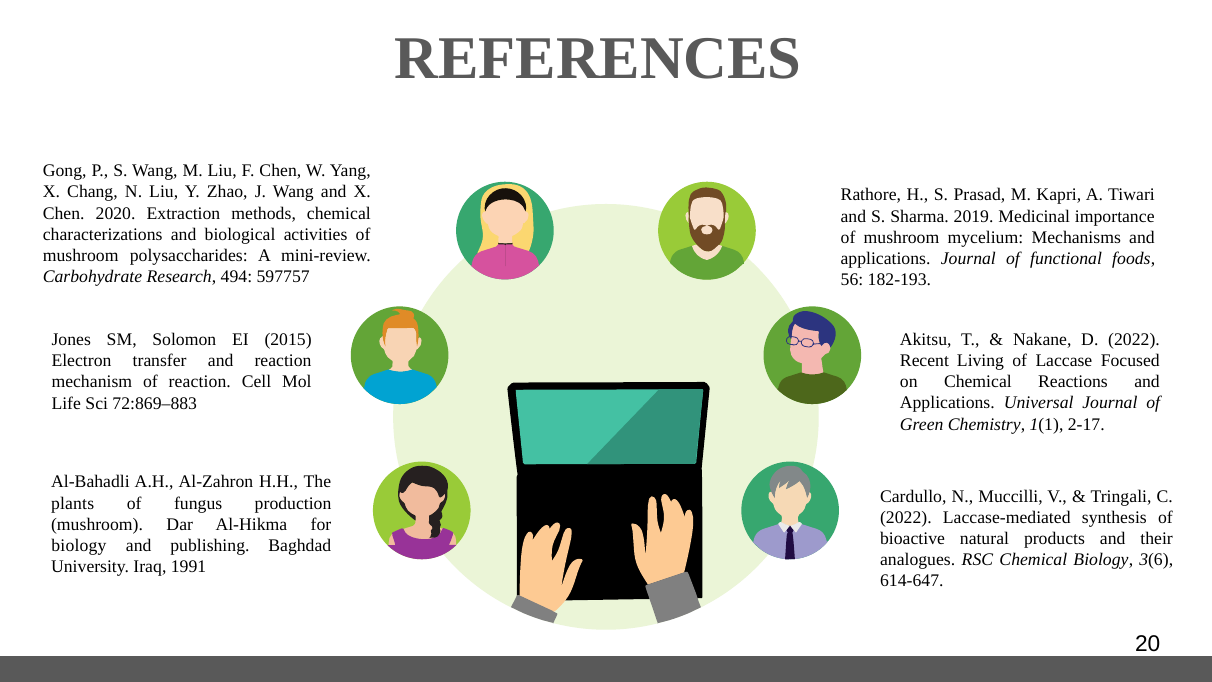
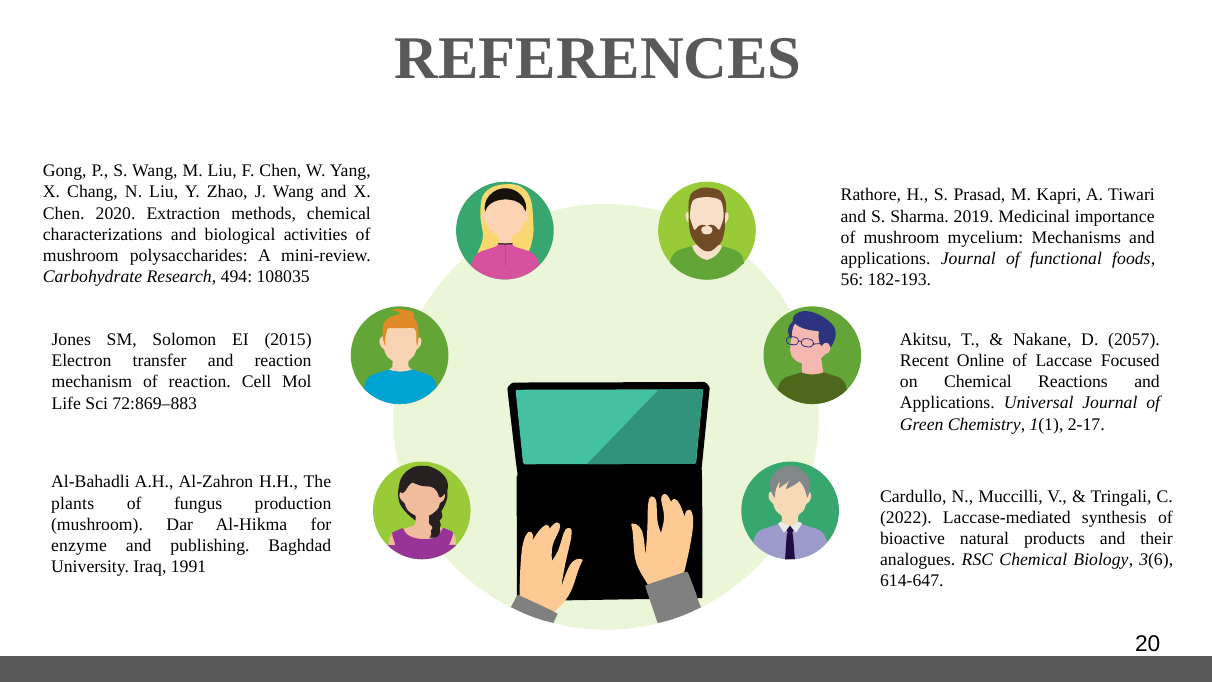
597757: 597757 -> 108035 (283, 277)
D 2022: 2022 -> 2057 (1134, 339)
Living: Living -> Online (981, 360)
biology: biology -> enzyme (79, 546)
